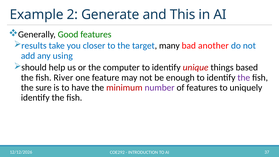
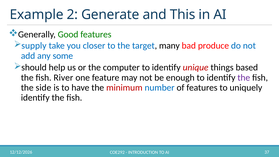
results: results -> supply (34, 46)
another: another -> produce (213, 46)
using: using -> some (63, 56)
sure: sure -> side (43, 88)
number colour: purple -> blue (160, 88)
